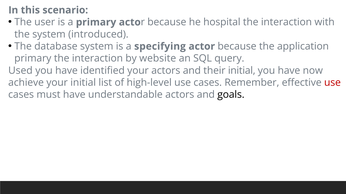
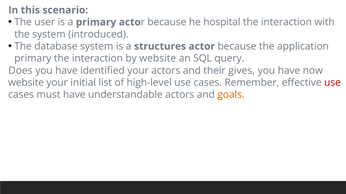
specifying: specifying -> structures (160, 46)
Used: Used -> Does (20, 71)
their initial: initial -> gives (242, 71)
achieve: achieve -> website (26, 83)
goals colour: black -> orange (231, 95)
